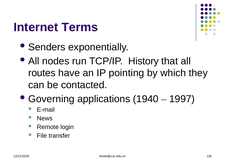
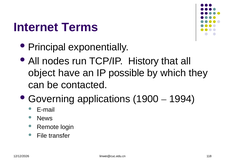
Senders: Senders -> Principal (47, 47)
routes: routes -> object (42, 73)
pointing: pointing -> possible (127, 73)
1940: 1940 -> 1900 (146, 99)
1997: 1997 -> 1994 (182, 99)
